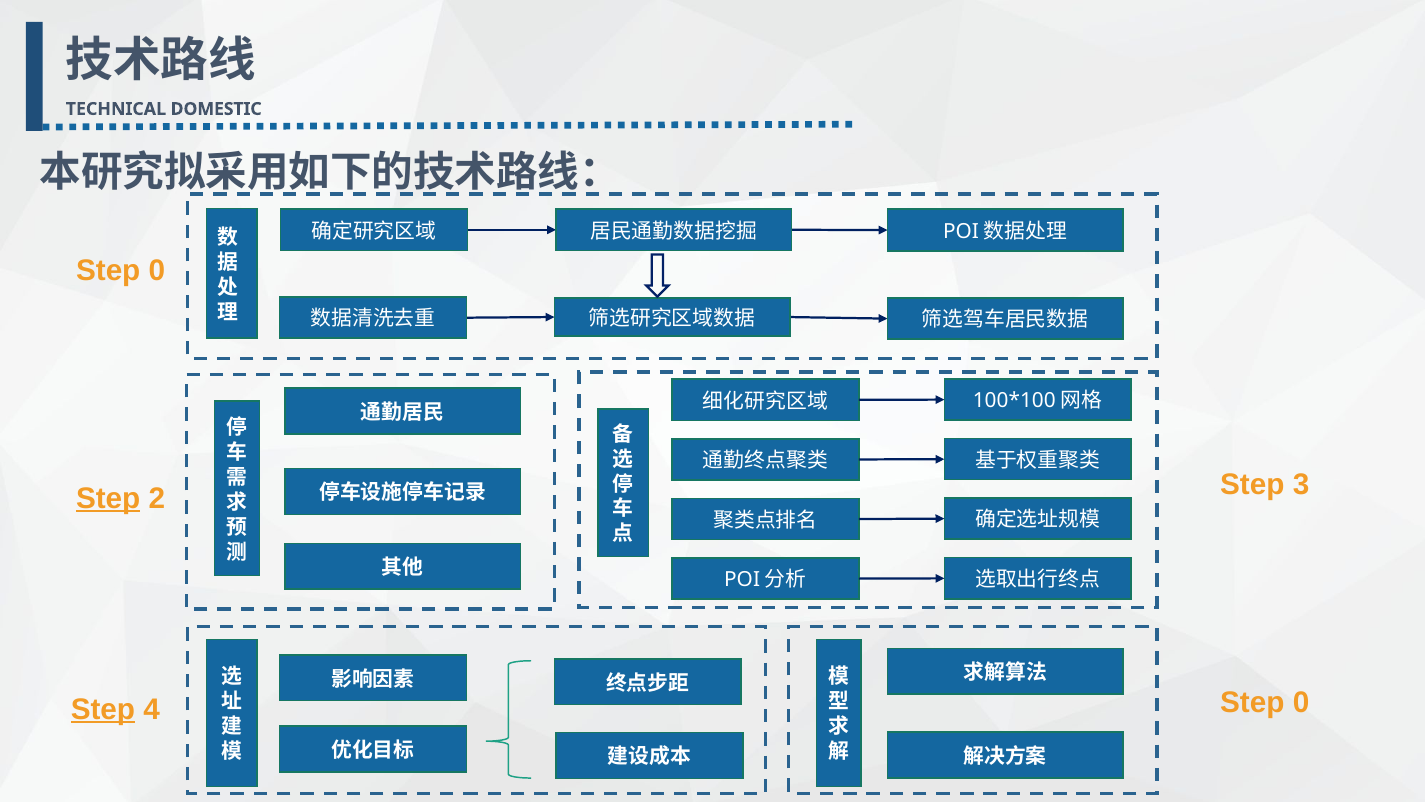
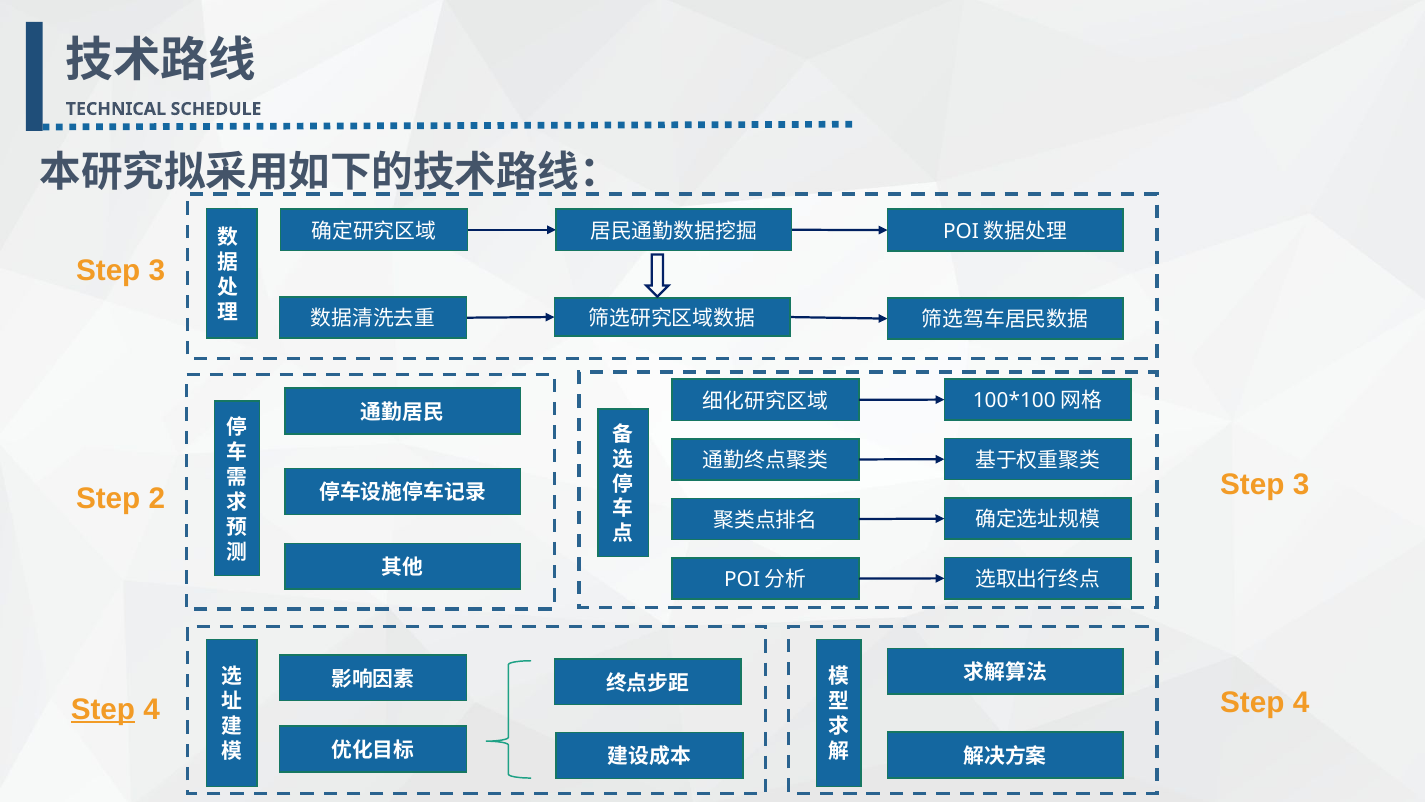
DOMESTIC: DOMESTIC -> SCHEDULE (216, 109)
0: 0 -> 3 (157, 271)
Step underline: present -> none (108, 498)
0: 0 -> 4 (1301, 702)
